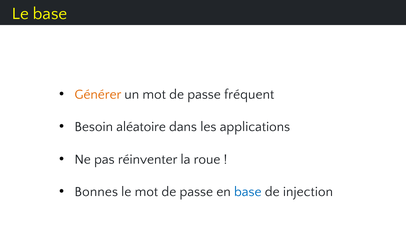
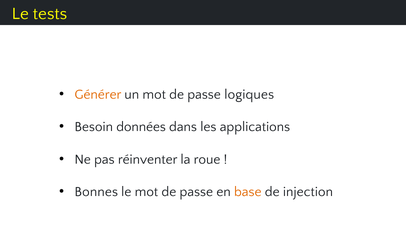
Le base: base -> tests (50, 14)
fréquent: fréquent -> logiques (249, 95)
aléatoire: aléatoire -> données (141, 127)
base colour: blue -> orange (248, 192)
